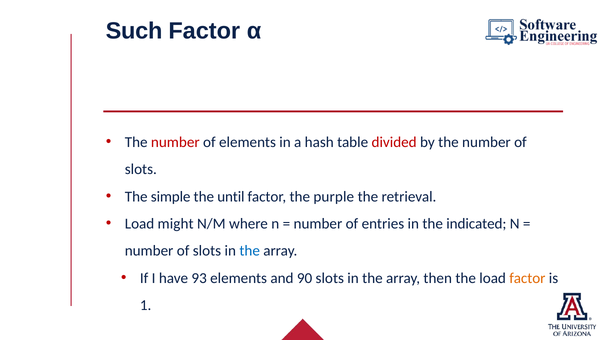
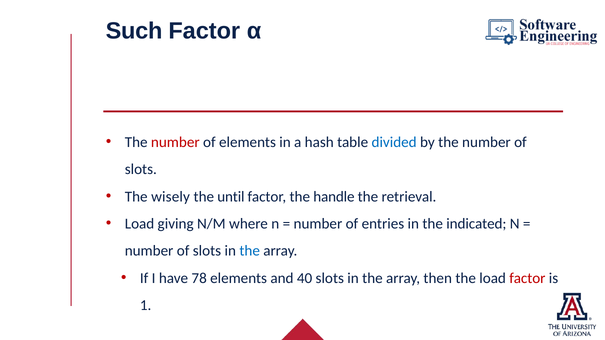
divided colour: red -> blue (394, 142)
simple: simple -> wisely (171, 197)
purple: purple -> handle (334, 197)
might: might -> giving (176, 224)
93: 93 -> 78 (199, 278)
90: 90 -> 40 (305, 278)
factor colour: orange -> red (527, 278)
